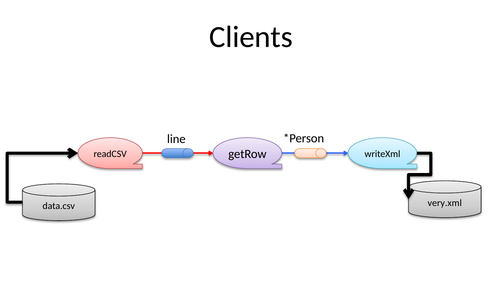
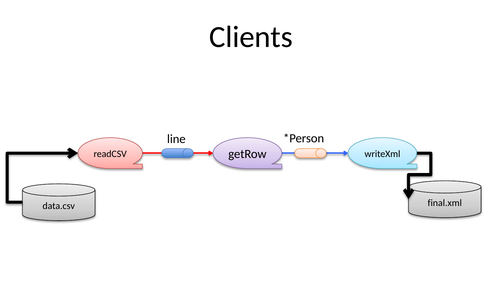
very.xml: very.xml -> final.xml (445, 203)
